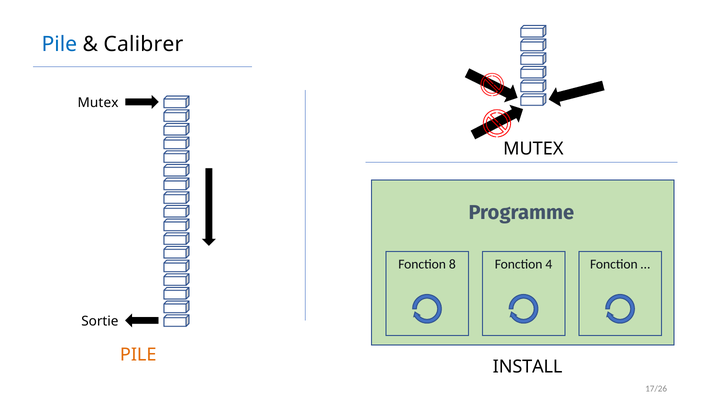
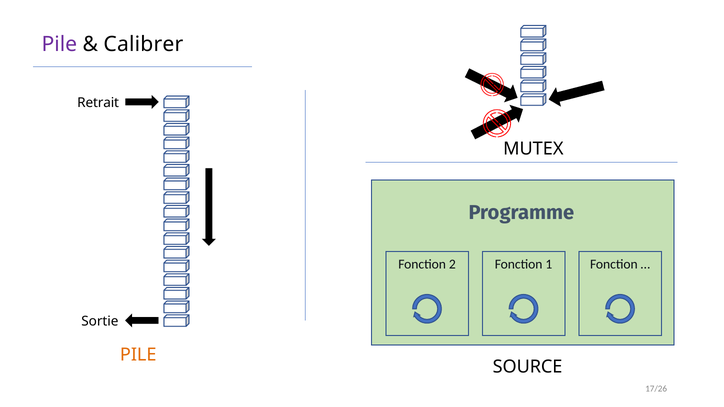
Pile colour: blue -> purple (59, 44)
Mutex: Mutex -> Retrait (98, 103)
8: 8 -> 2 (452, 265)
4: 4 -> 1 (549, 265)
INSTALL: INSTALL -> SOURCE (528, 367)
